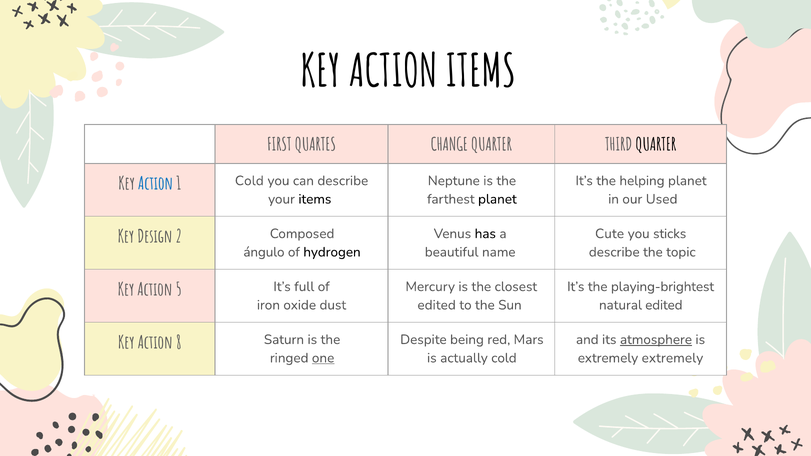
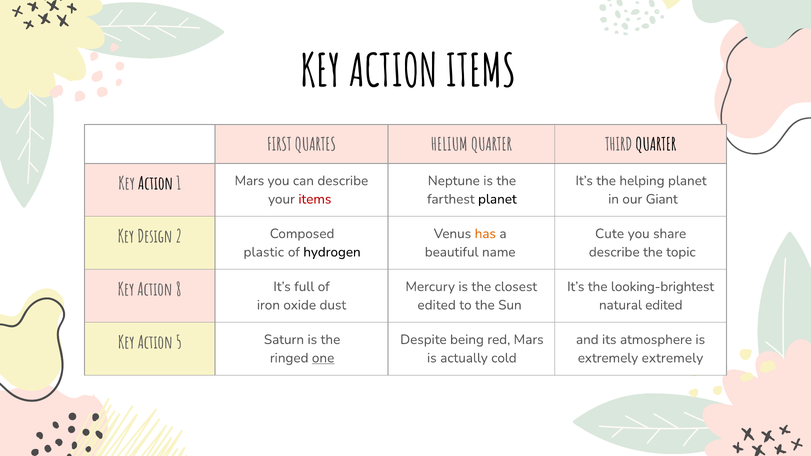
CHANGE: CHANGE -> HELIUM (449, 145)
Action colour: blue -> black (156, 184)
1 Cold: Cold -> Mars (249, 181)
items colour: black -> red (315, 199)
Used: Used -> Giant (662, 199)
has colour: black -> orange (485, 234)
sticks: sticks -> share (670, 234)
ángulo: ángulo -> plastic (264, 252)
playing-brightest: playing-brightest -> looking-brightest (663, 287)
5: 5 -> 8 (179, 290)
atmosphere underline: present -> none (656, 340)
8: 8 -> 5 (179, 343)
